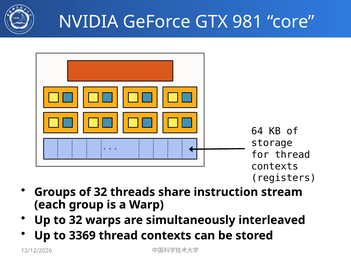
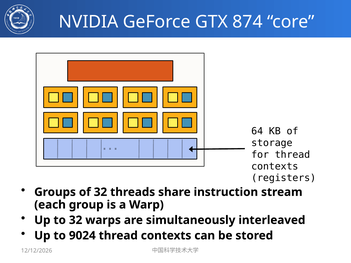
981: 981 -> 874 (248, 22)
3369: 3369 -> 9024 (82, 236)
